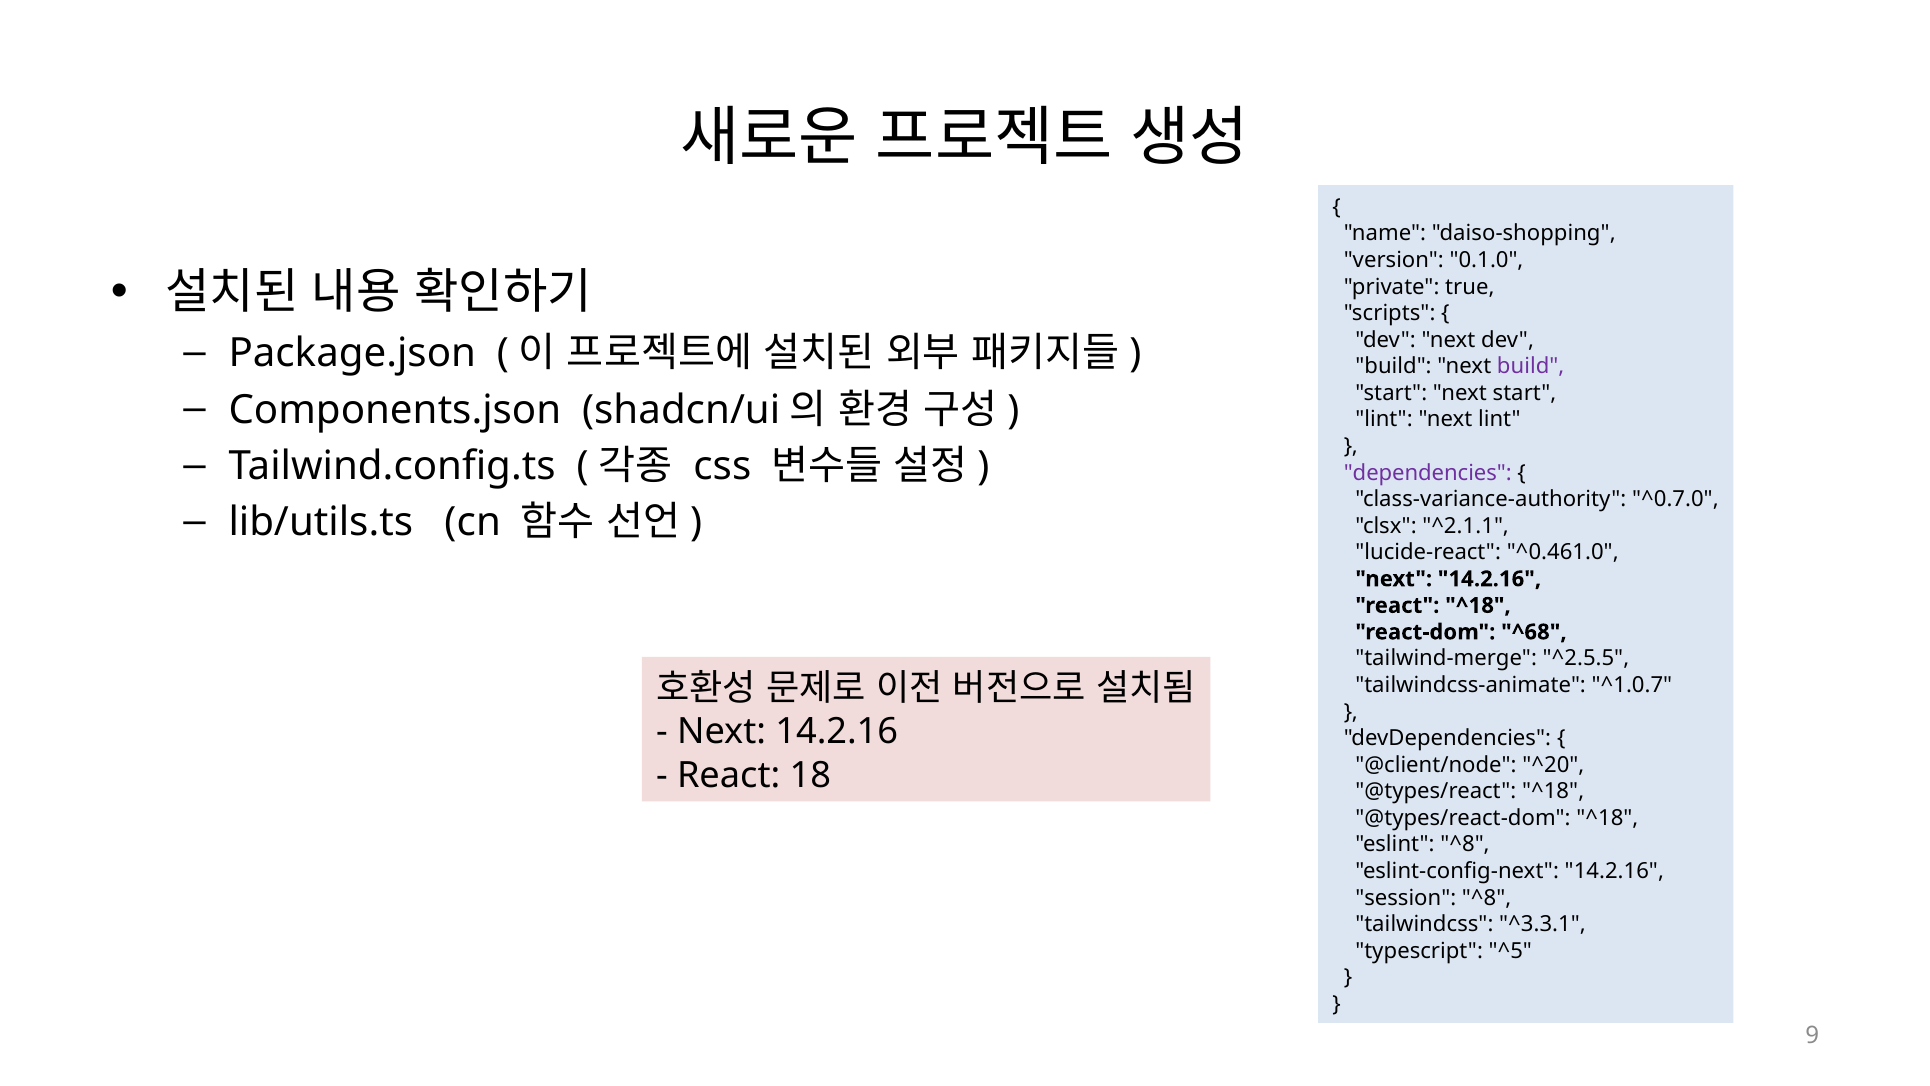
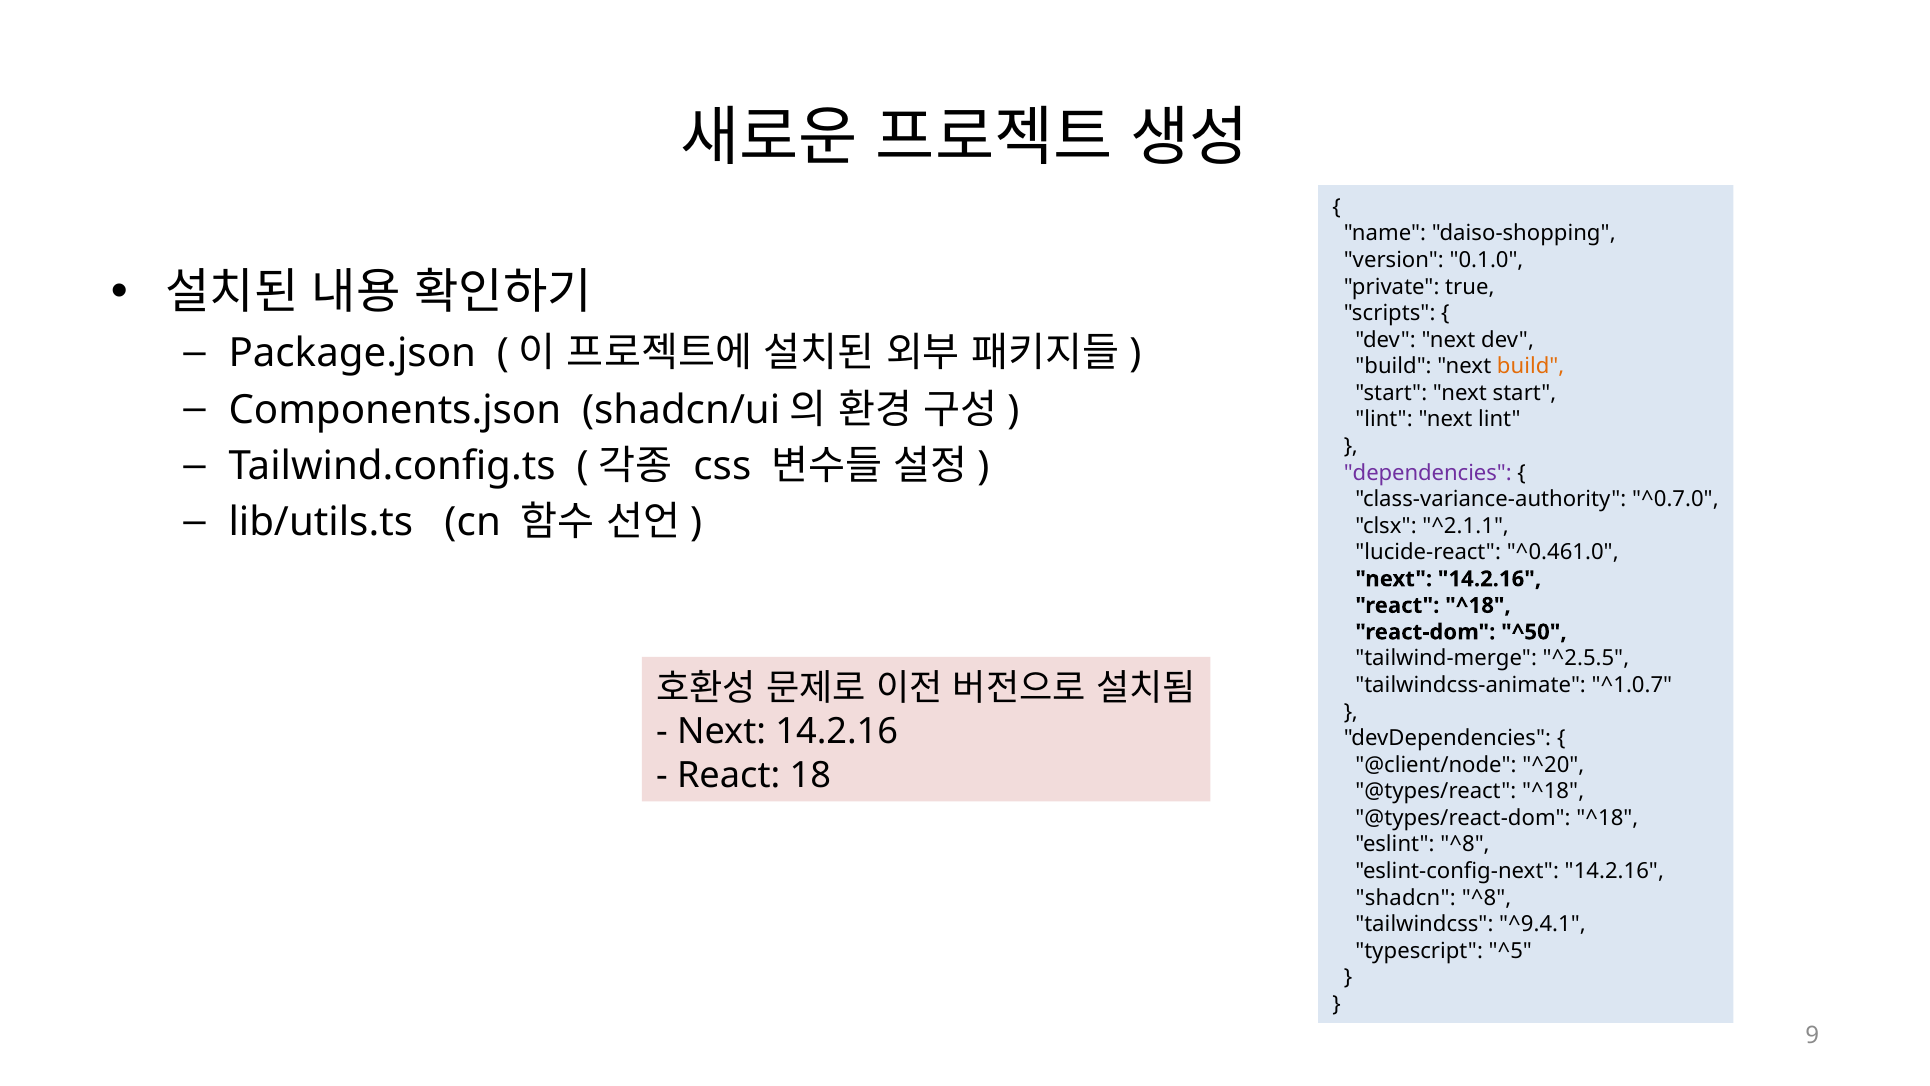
build colour: purple -> orange (1531, 366)
^68: ^68 -> ^50 (1534, 632)
session: session -> shadcn (1406, 897)
^3.3.1: ^3.3.1 -> ^9.4.1 (1542, 924)
